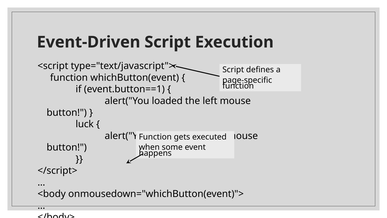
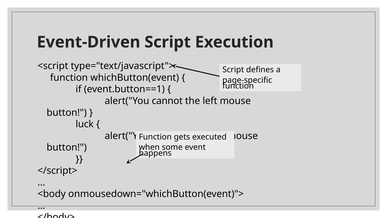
loaded: loaded -> cannot (167, 101)
